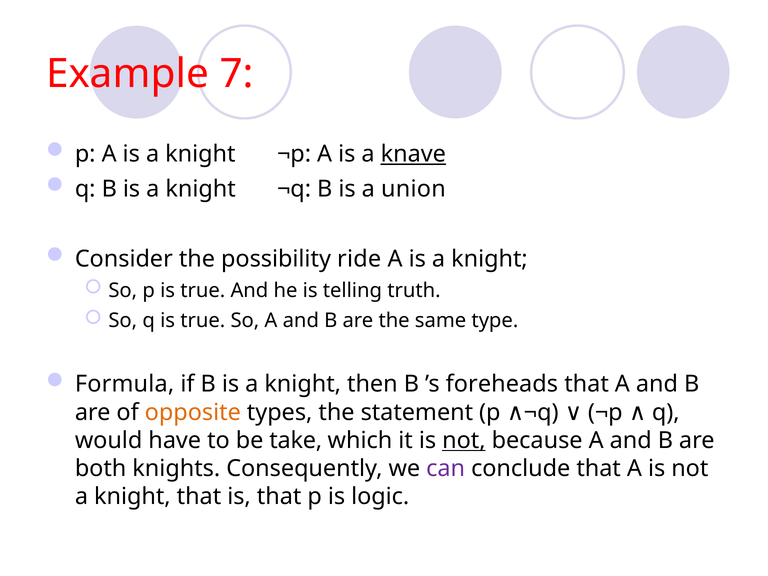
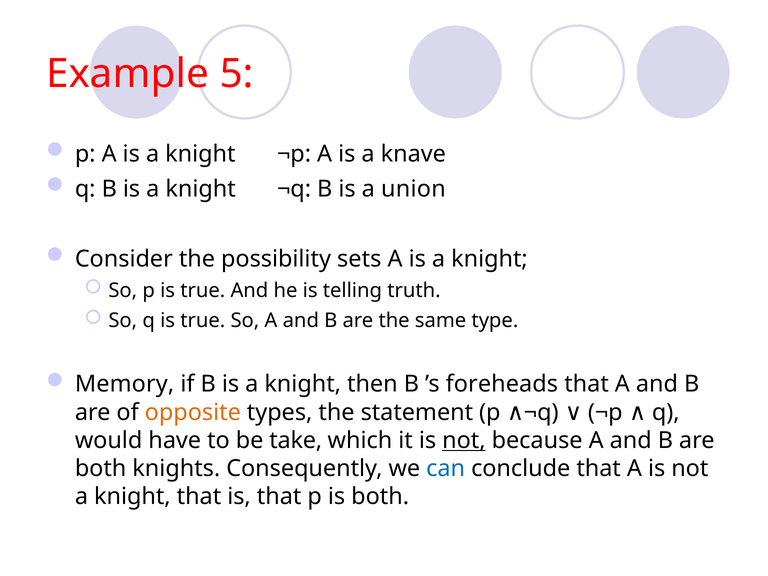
7: 7 -> 5 (237, 74)
knave underline: present -> none (413, 154)
ride: ride -> sets (359, 259)
Formula: Formula -> Memory (125, 384)
can colour: purple -> blue (446, 469)
is logic: logic -> both (380, 497)
